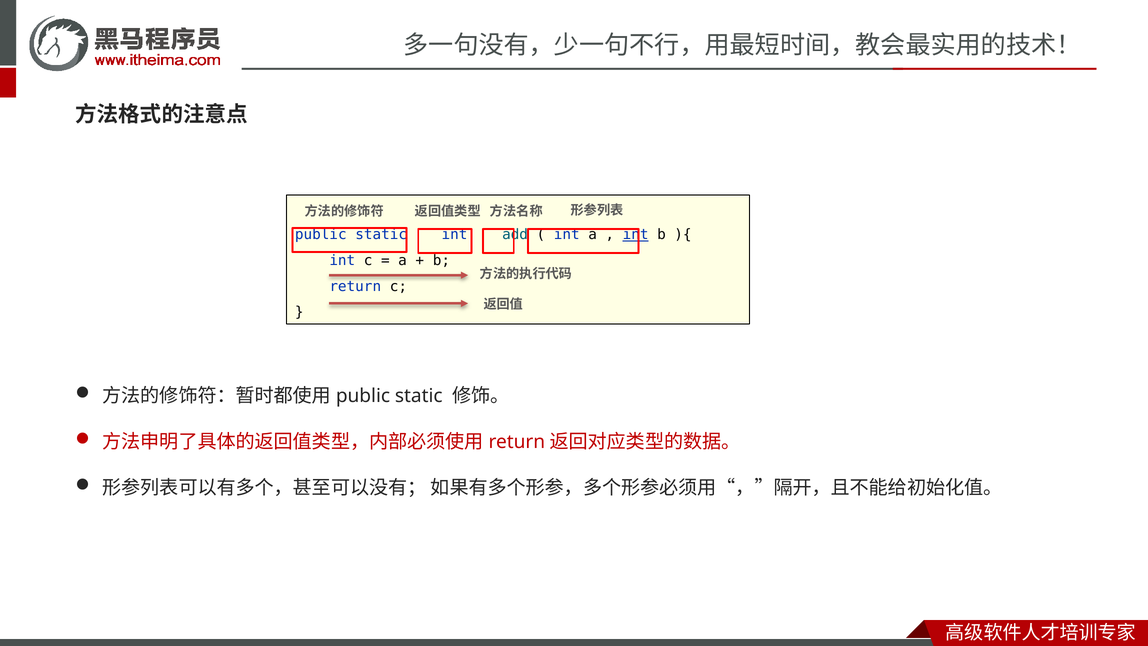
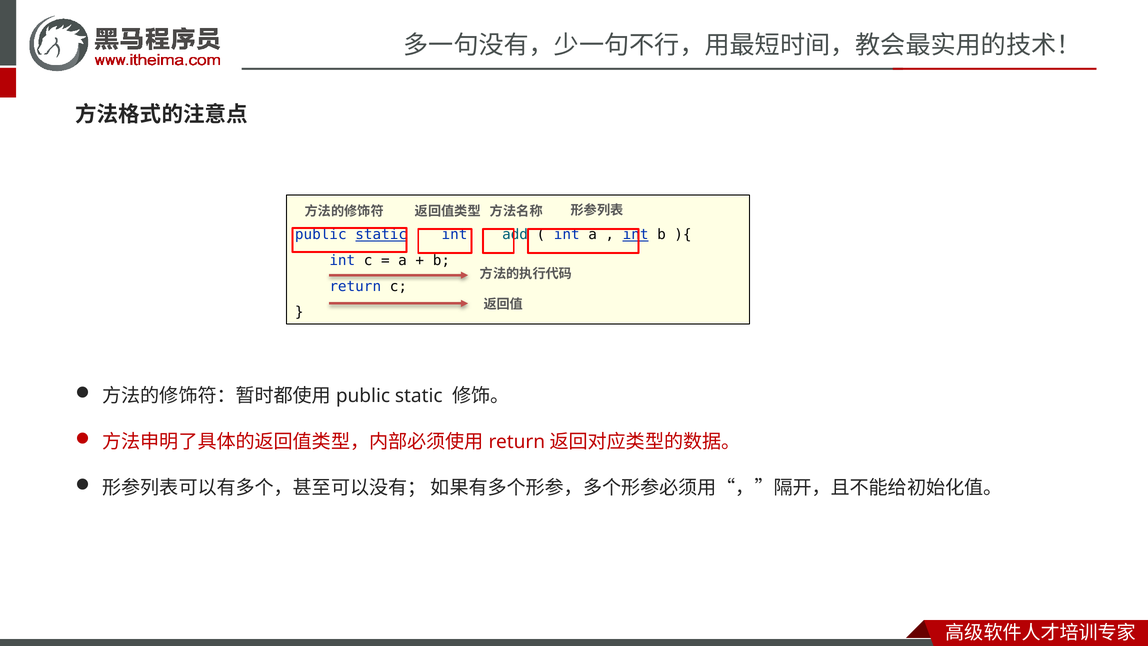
static underline: none -> present (381, 235)
